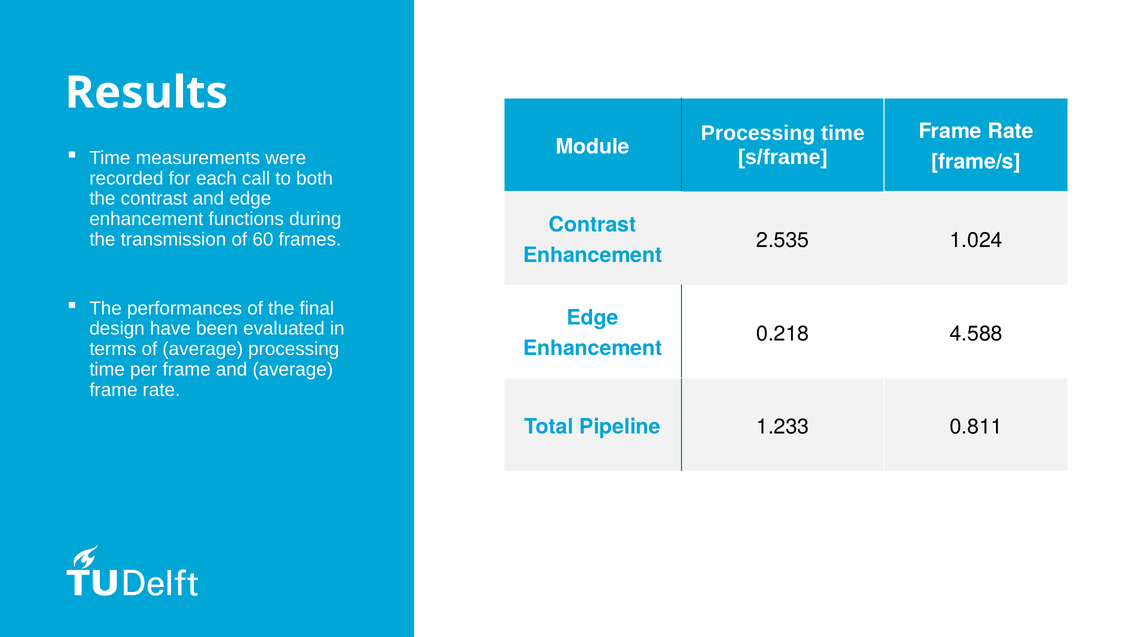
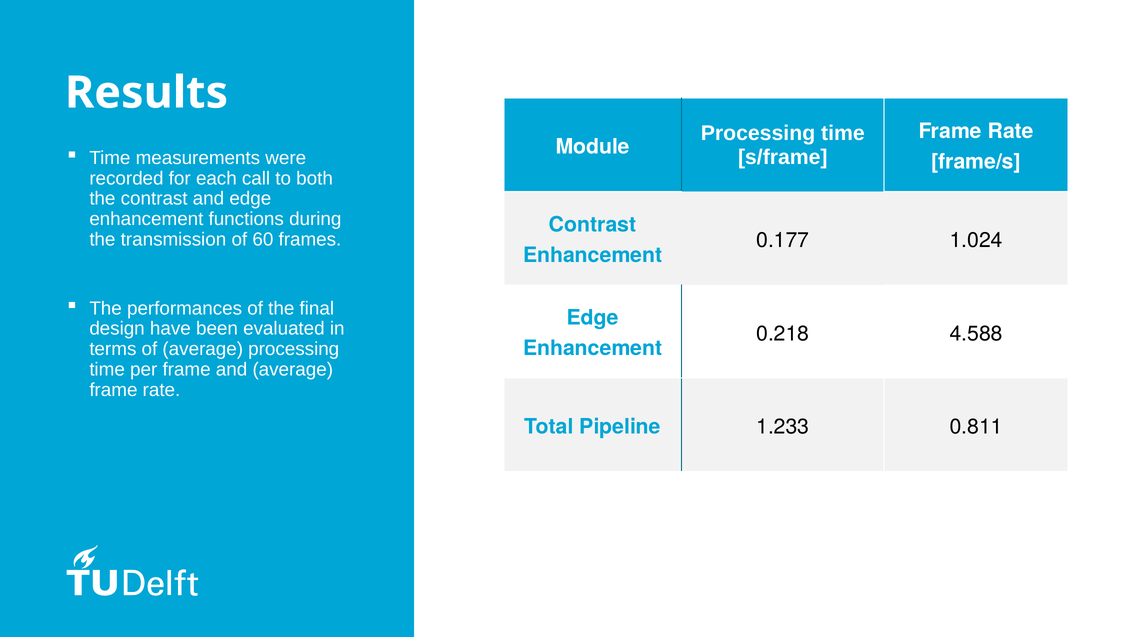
2.535: 2.535 -> 0.177 (783, 240)
